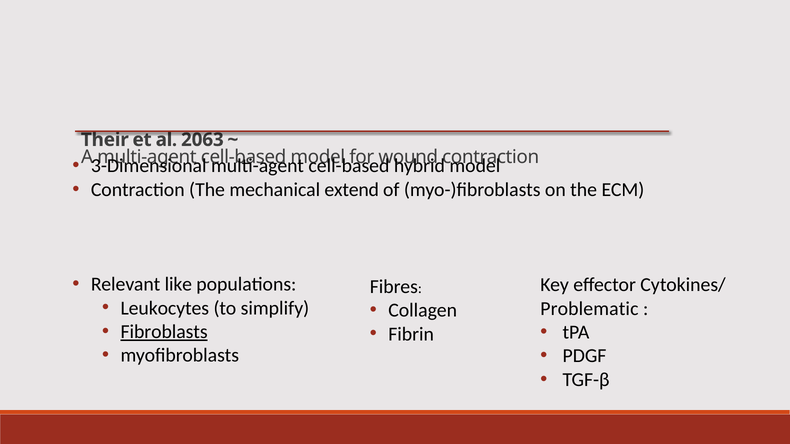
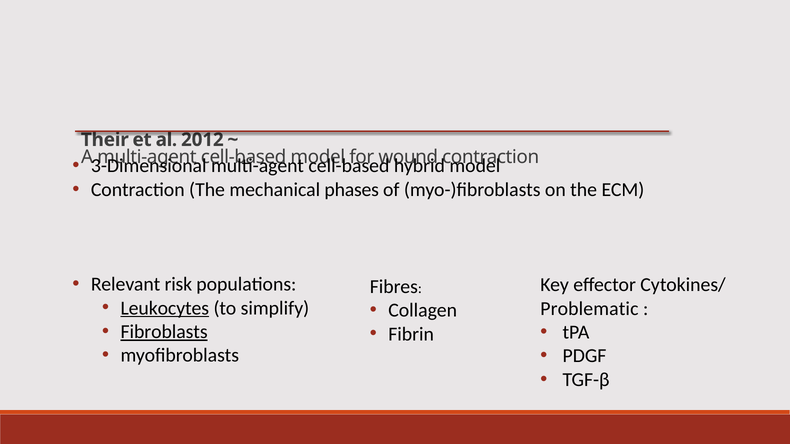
2063: 2063 -> 2012 (202, 140)
extend: extend -> phases (352, 190)
like: like -> risk (178, 285)
Leukocytes underline: none -> present (165, 308)
